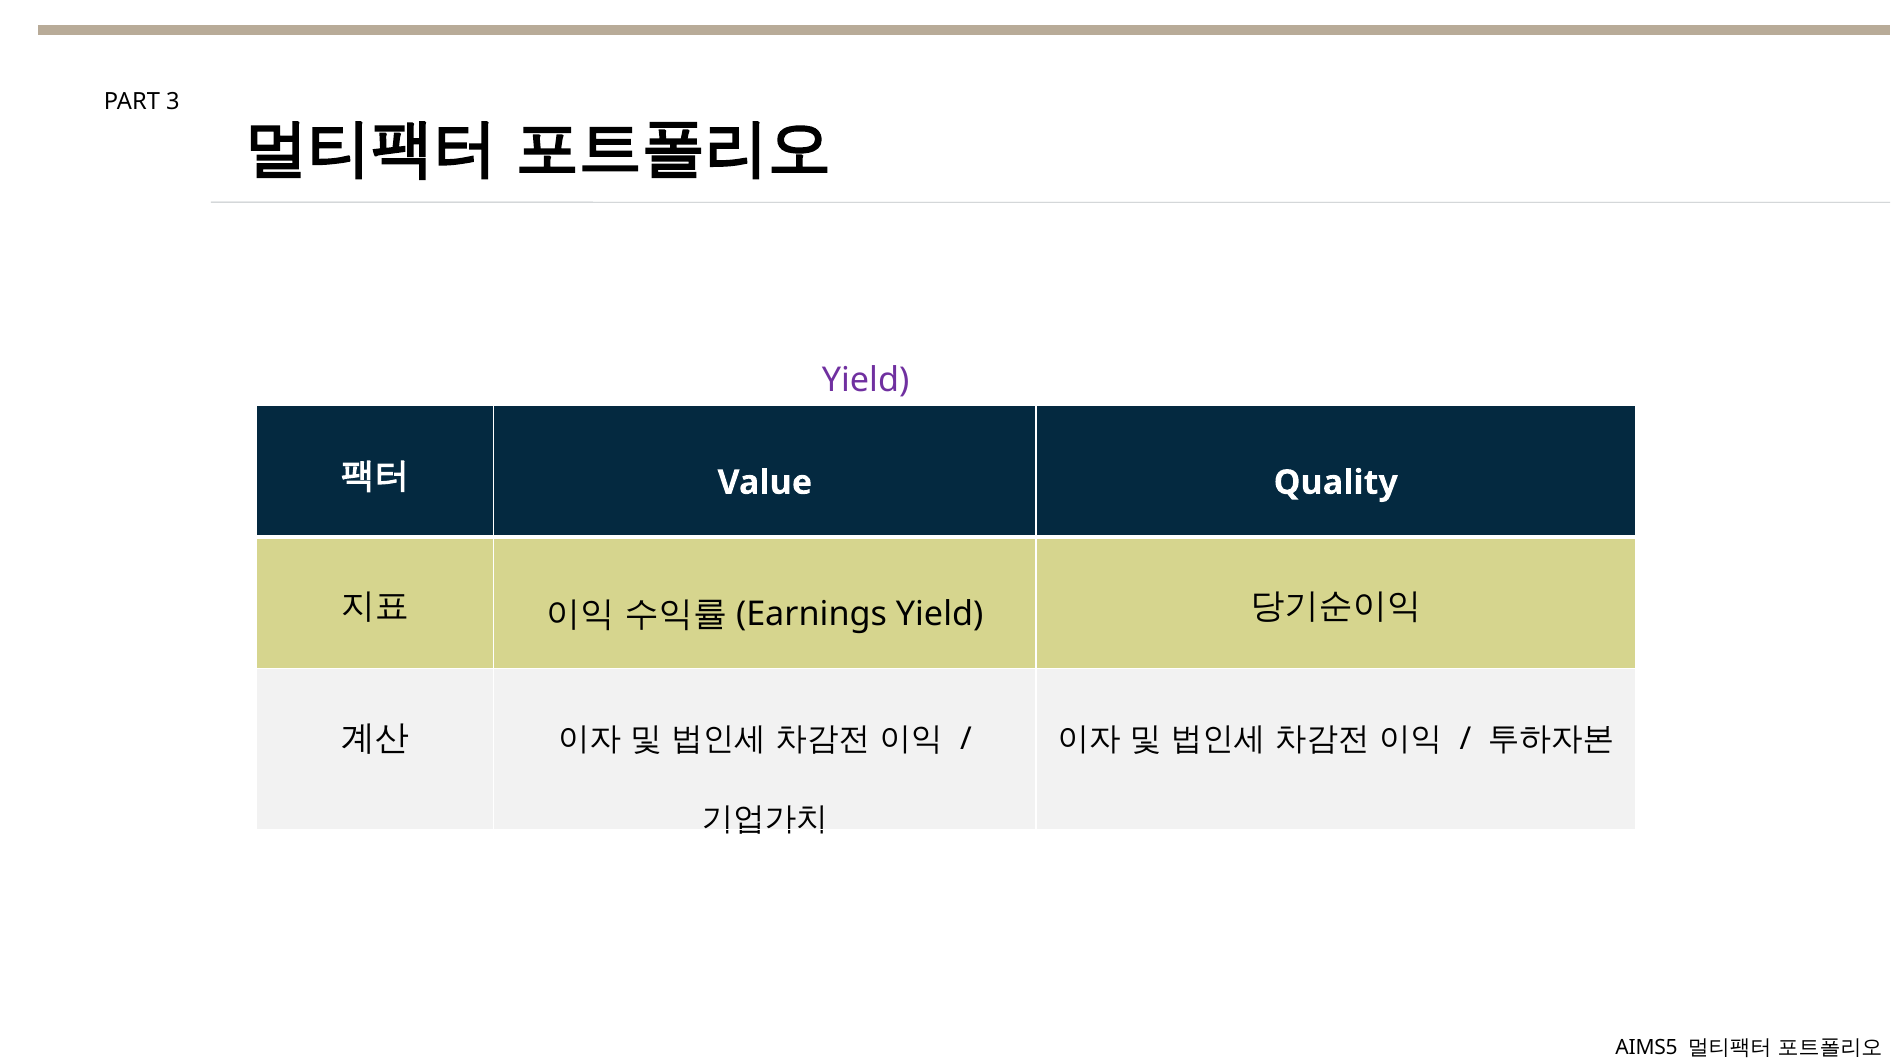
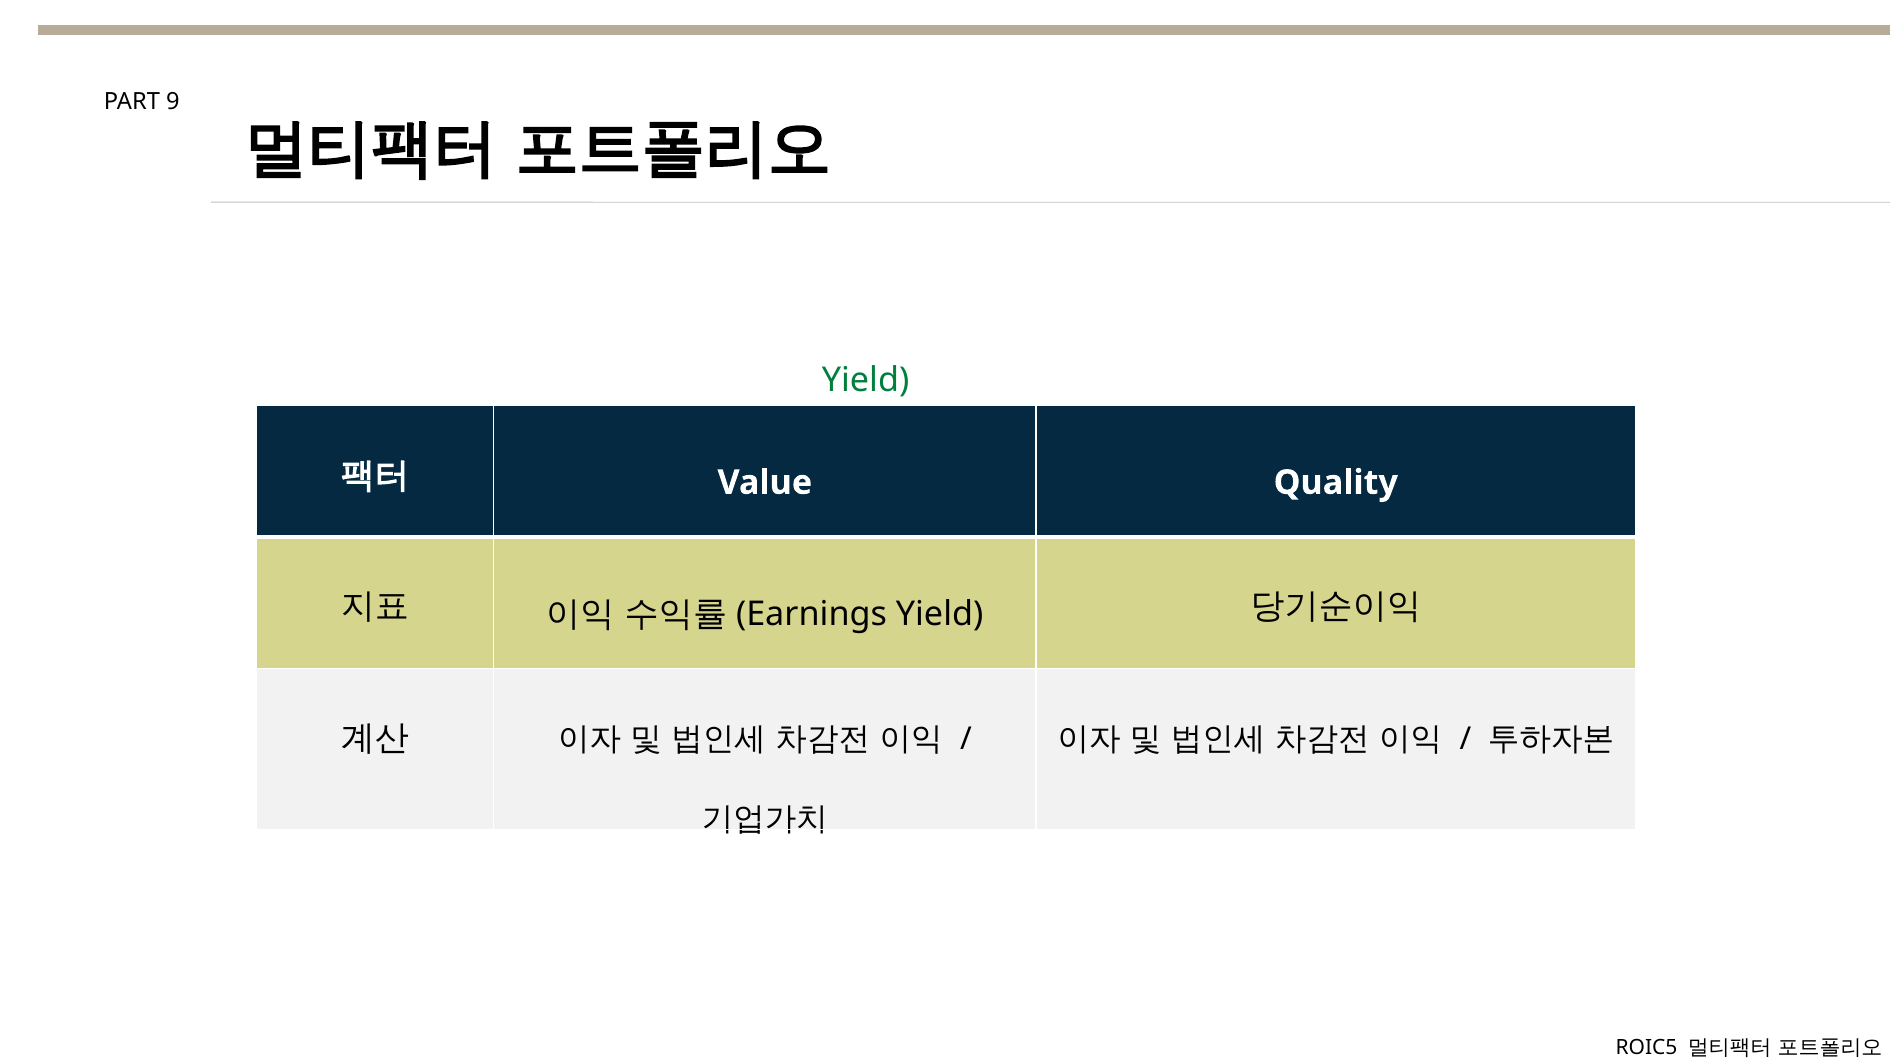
3: 3 -> 9 (173, 102)
Yield colour: purple -> green (866, 380)
AIMS5: AIMS5 -> ROIC5 (1646, 1048)
